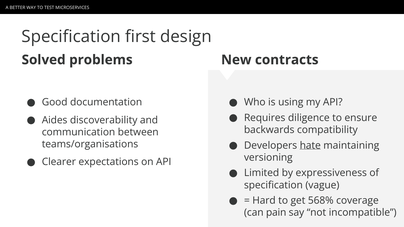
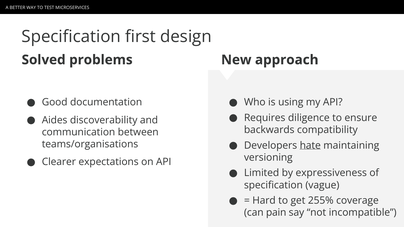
contracts: contracts -> approach (287, 60)
568%: 568% -> 255% (321, 201)
